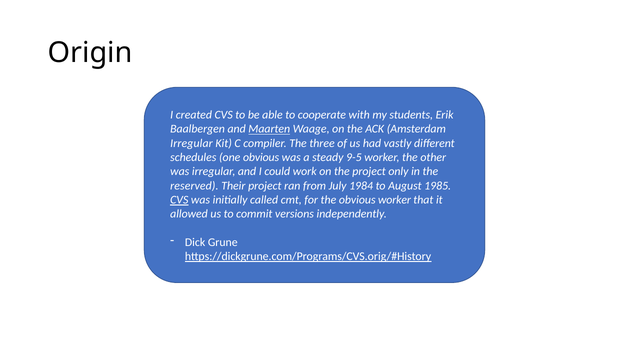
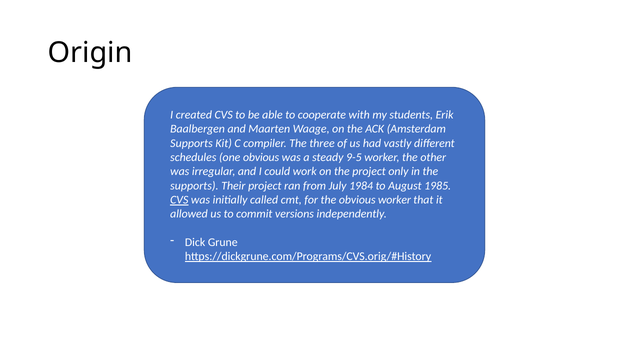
Maarten underline: present -> none (269, 129)
Irregular: Irregular -> Supports (192, 143)
reserved: reserved -> supports (194, 186)
